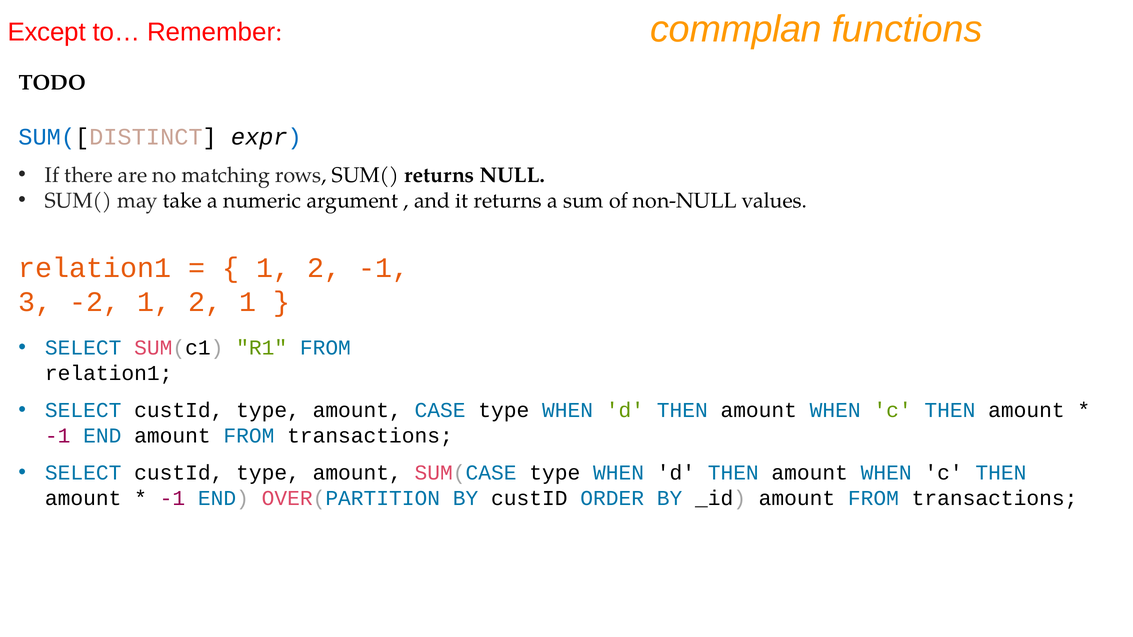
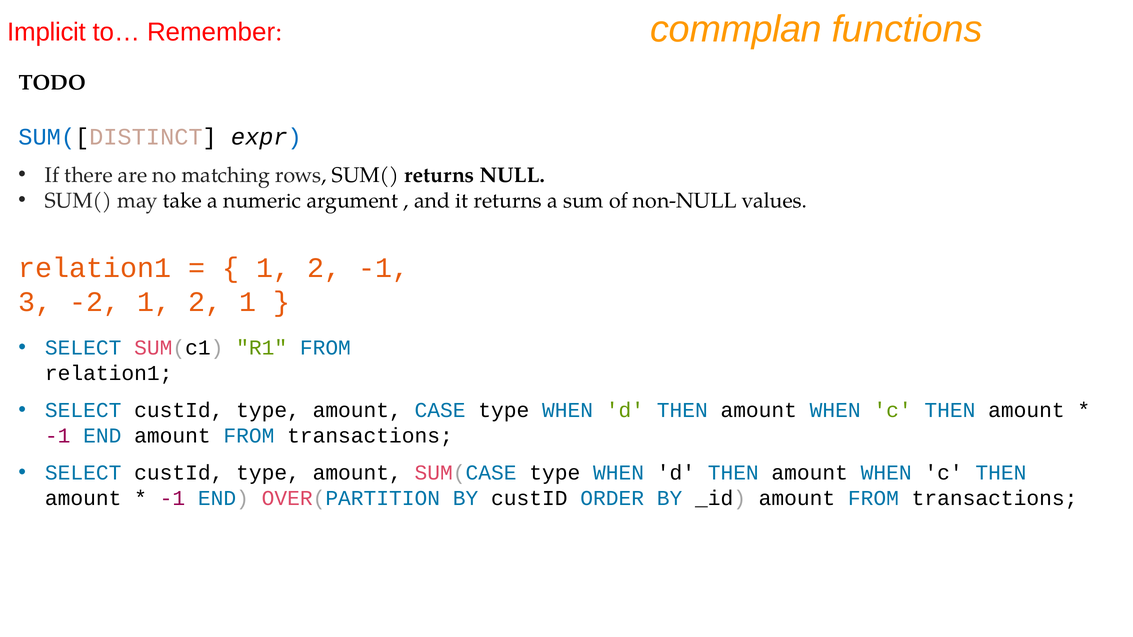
Except: Except -> Implicit (47, 32)
